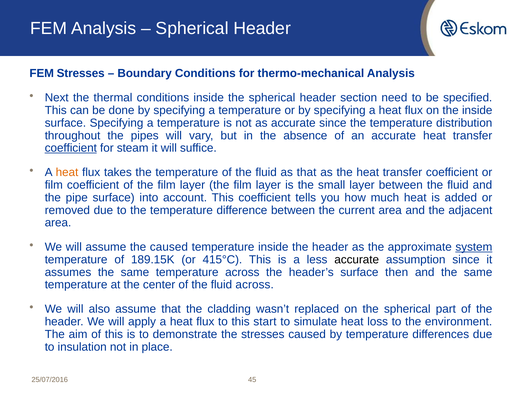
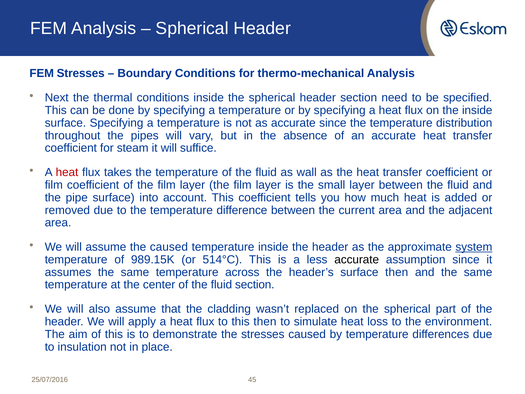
coefficient underline: present -> none (71, 148)
heat colour: orange -> red (67, 172)
as that: that -> wall (307, 172)
189.15K: 189.15K -> 989.15K (153, 259)
415°C: 415°C -> 514°C (222, 259)
fluid across: across -> section (255, 285)
this start: start -> then (265, 321)
